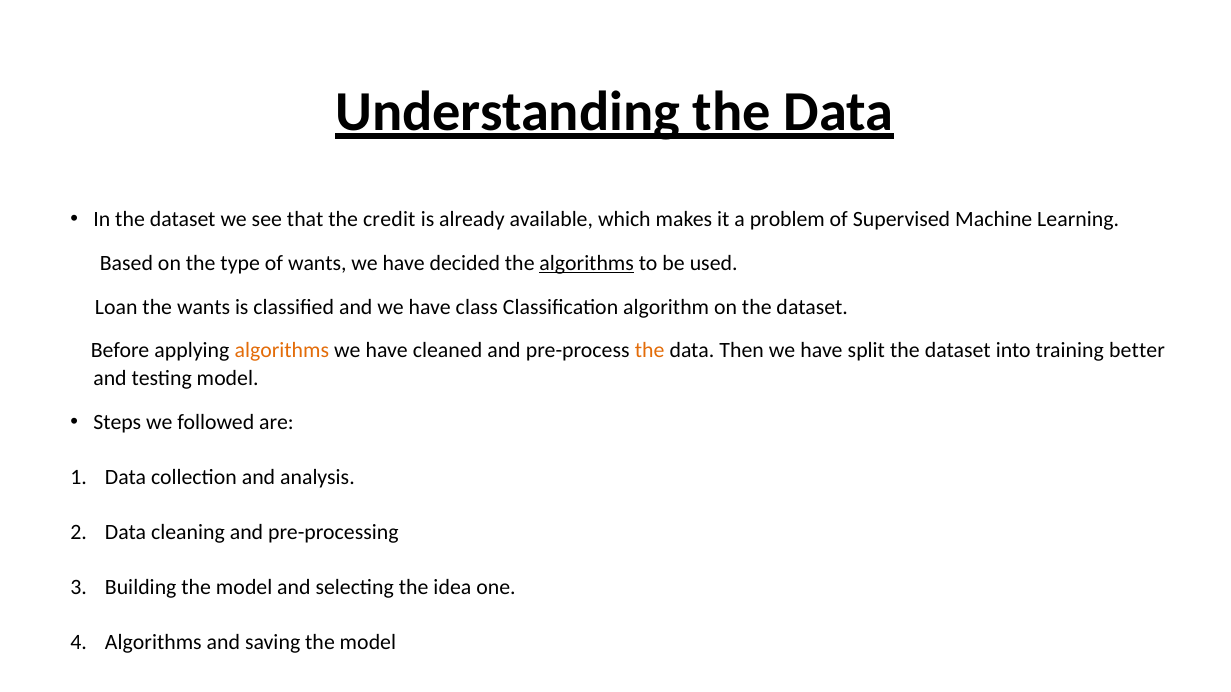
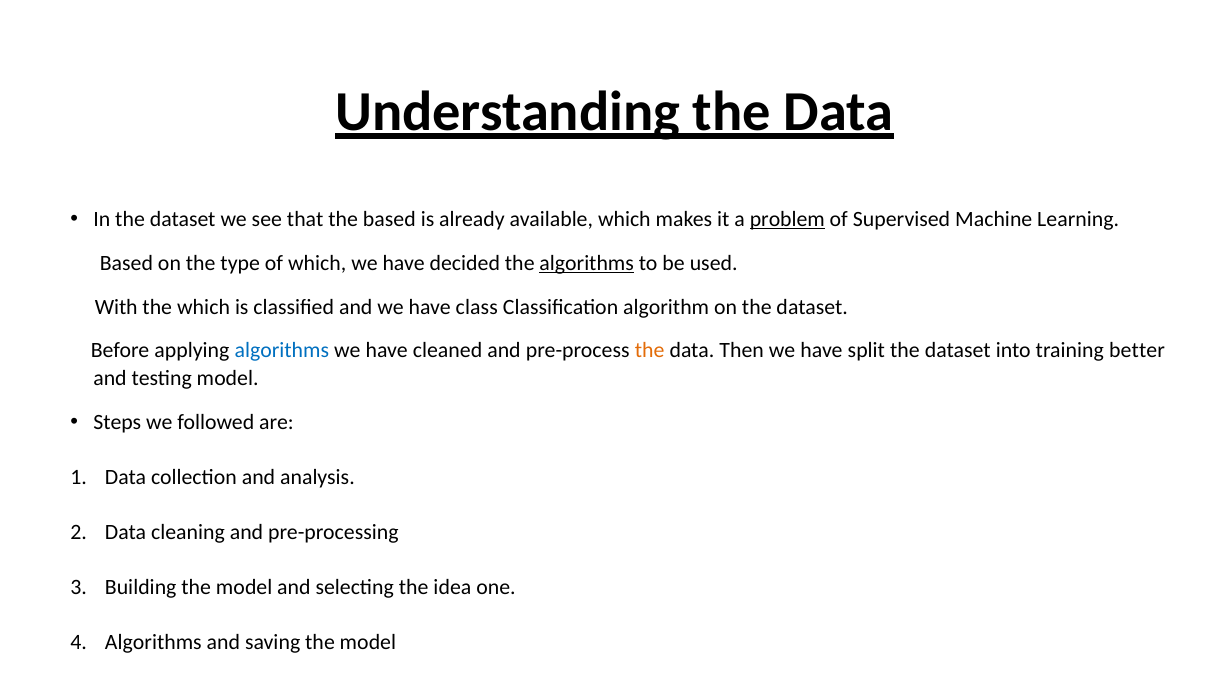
the credit: credit -> based (389, 219)
problem underline: none -> present (787, 219)
of wants: wants -> which (317, 263)
Loan: Loan -> With (116, 307)
the wants: wants -> which (204, 307)
algorithms colour: orange -> blue (282, 351)
